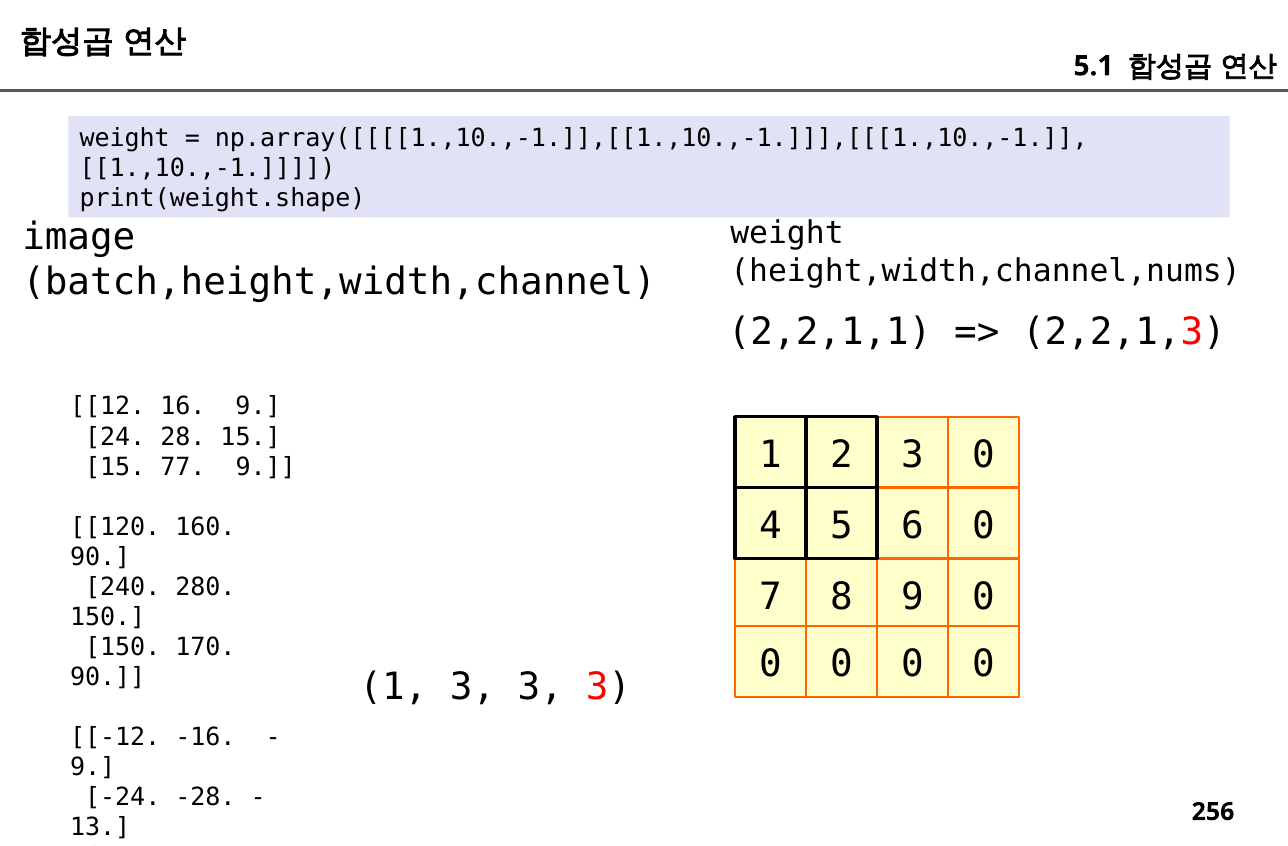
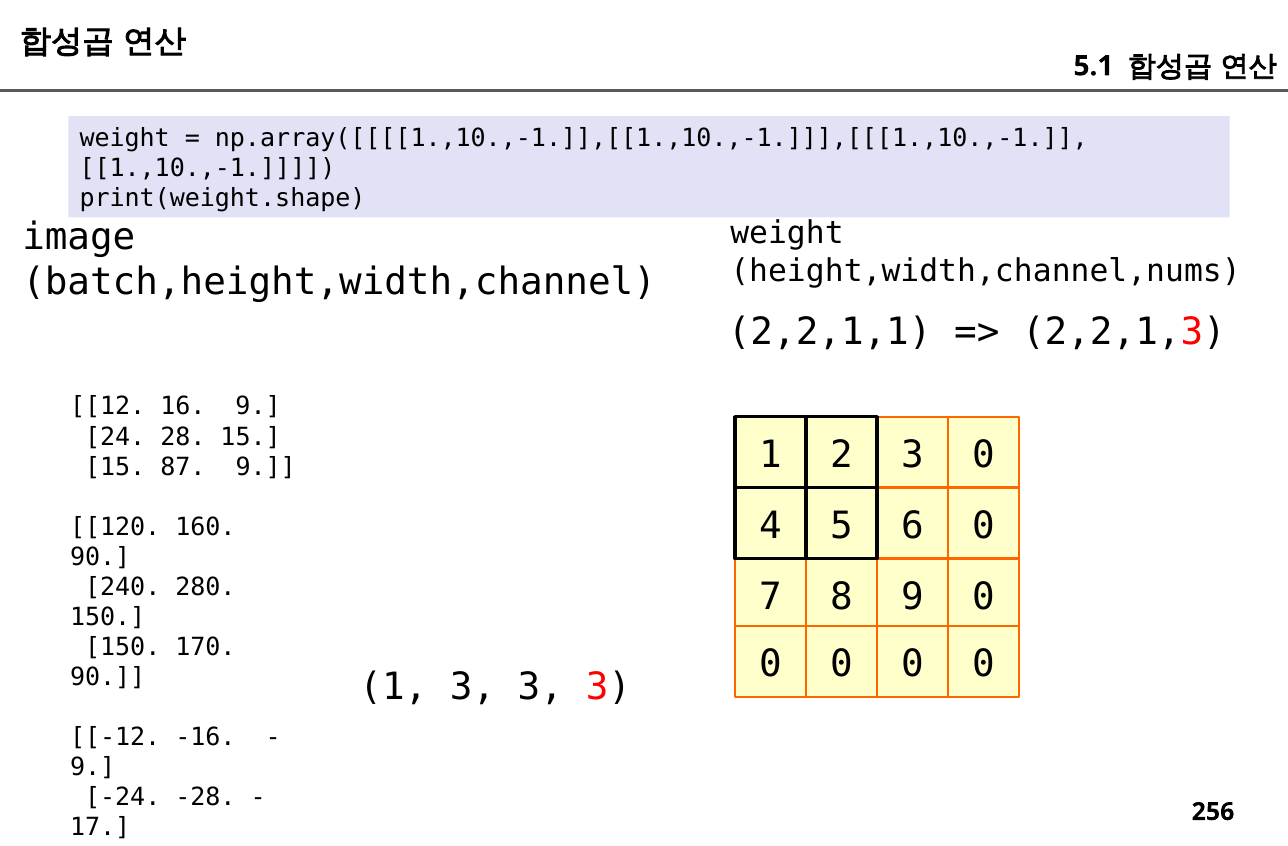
77: 77 -> 87 (183, 467)
13: 13 -> 17 (100, 828)
